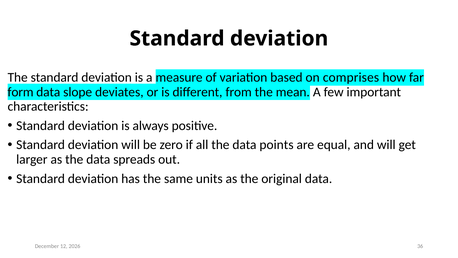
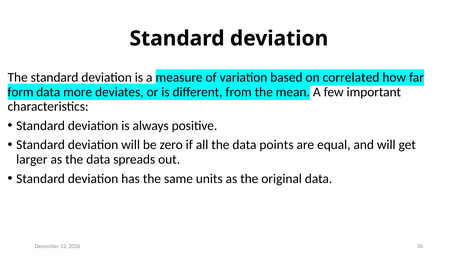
comprises: comprises -> correlated (351, 77)
slope: slope -> more (78, 92)
